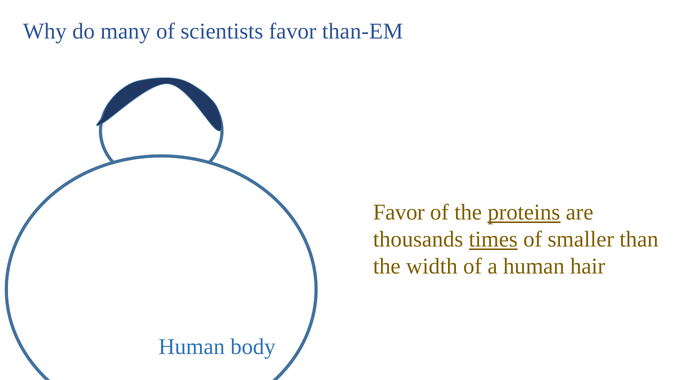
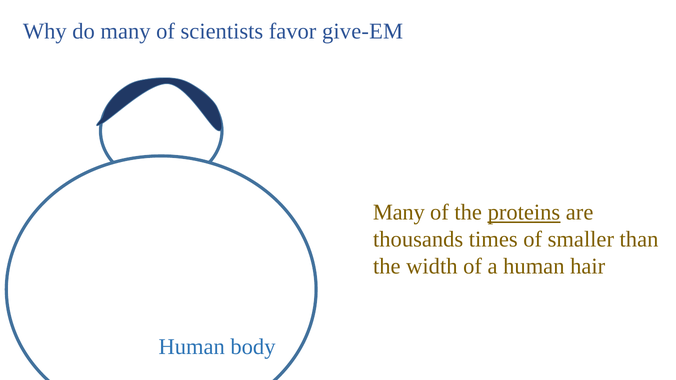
than-EM: than-EM -> give-EM (363, 31)
Favor: Favor -> Many (399, 213)
times underline: present -> none (493, 240)
